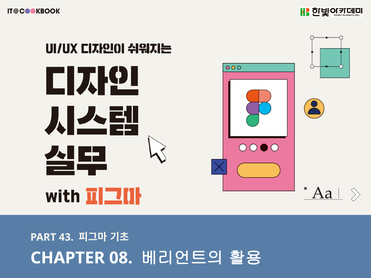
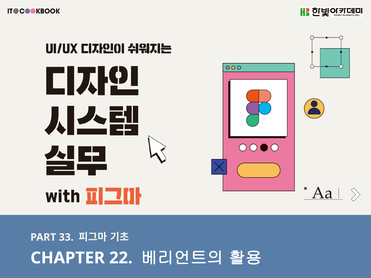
43: 43 -> 33 (66, 237)
08: 08 -> 22 (121, 258)
